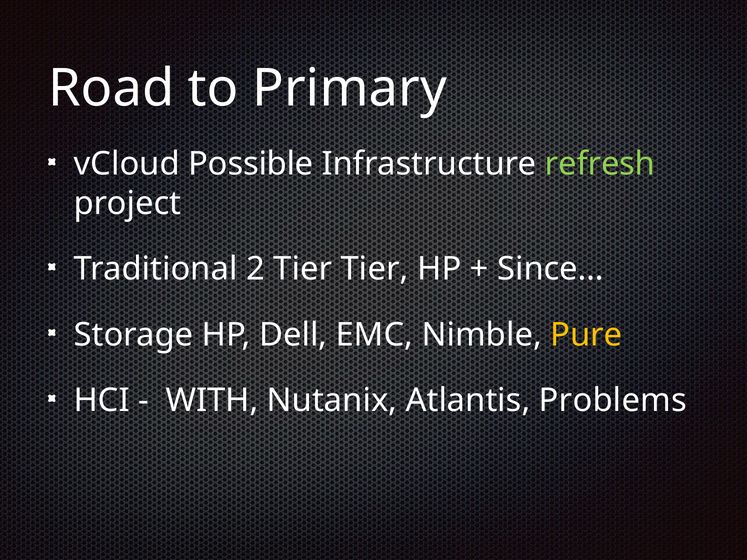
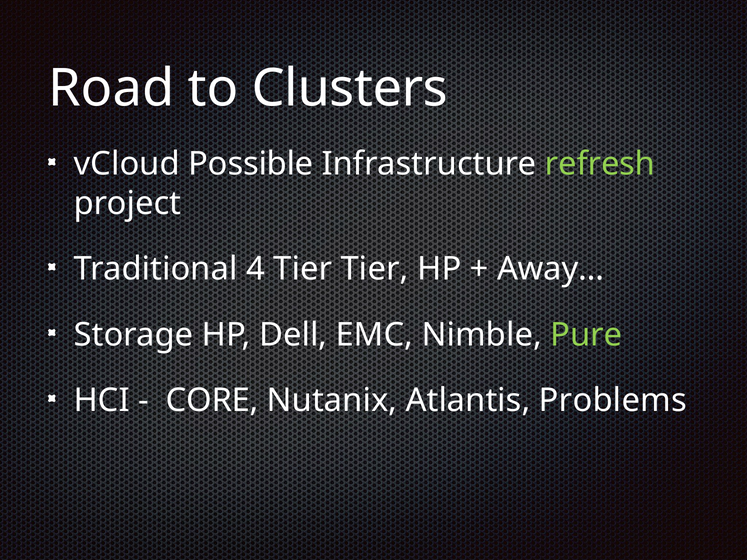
Primary: Primary -> Clusters (350, 88)
2: 2 -> 4 (255, 269)
Since…: Since… -> Away… (551, 269)
Pure colour: yellow -> light green (586, 335)
WITH: WITH -> CORE (212, 401)
